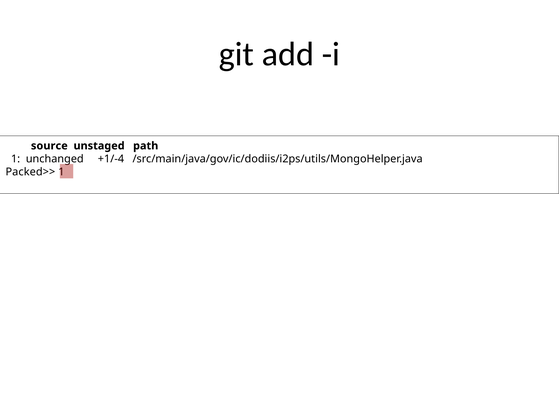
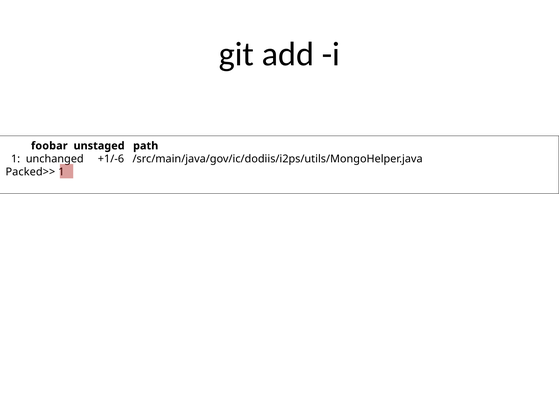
source: source -> foobar (49, 146)
+1/-4: +1/-4 -> +1/-6 (111, 159)
